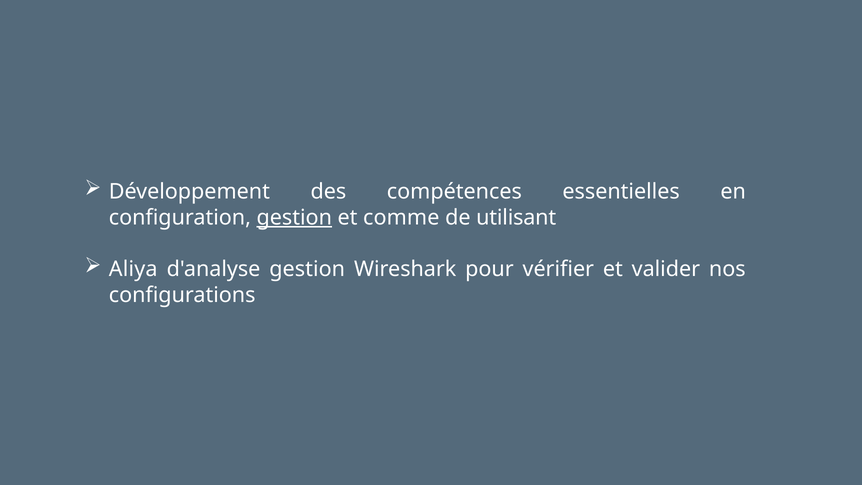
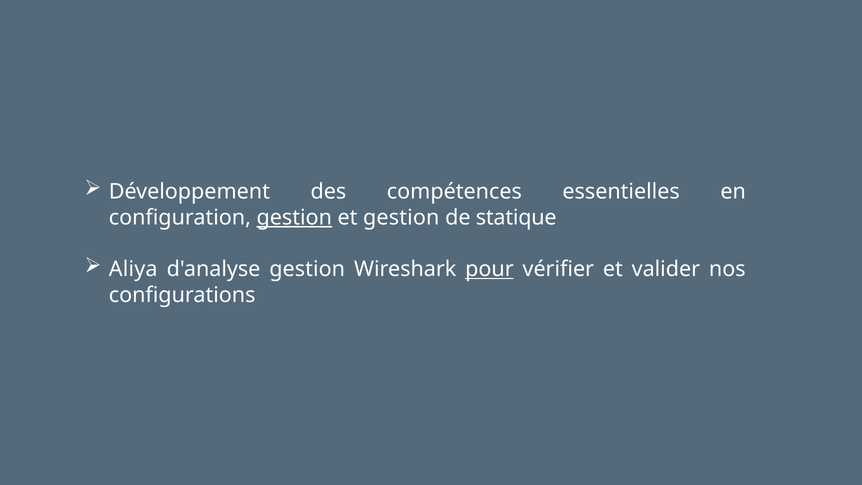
et comme: comme -> gestion (401, 217)
utilisant: utilisant -> statique (516, 217)
pour underline: none -> present (489, 269)
